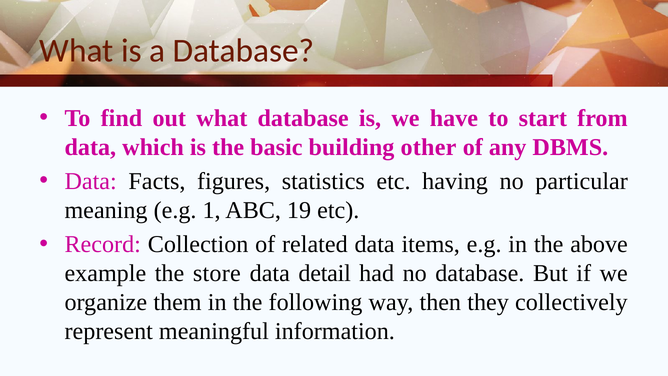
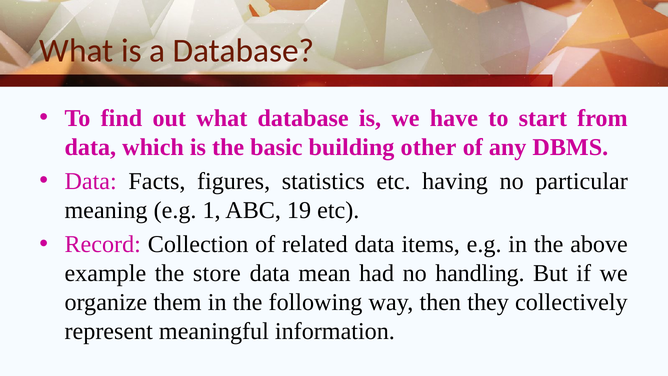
detail: detail -> mean (325, 273)
no database: database -> handling (480, 273)
